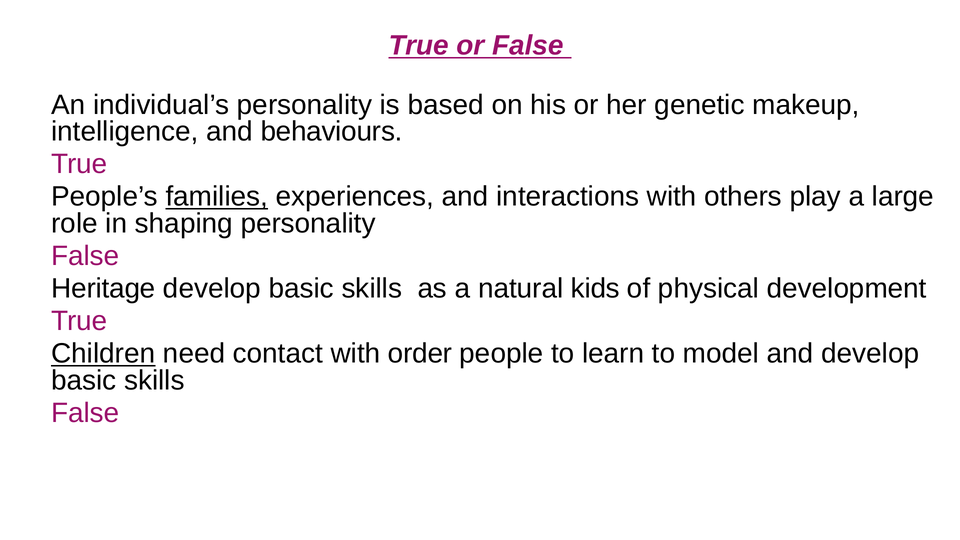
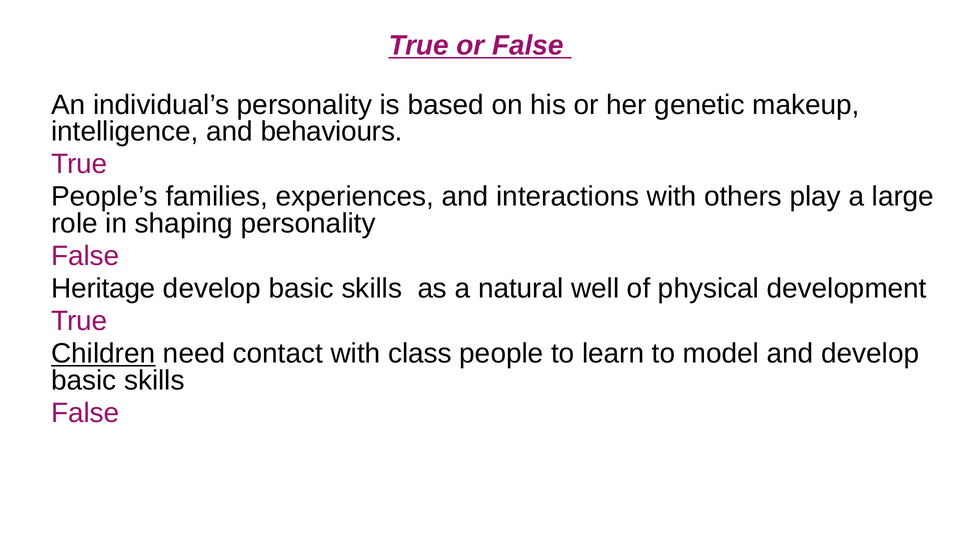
families underline: present -> none (217, 197)
kids: kids -> well (595, 289)
order: order -> class (420, 354)
